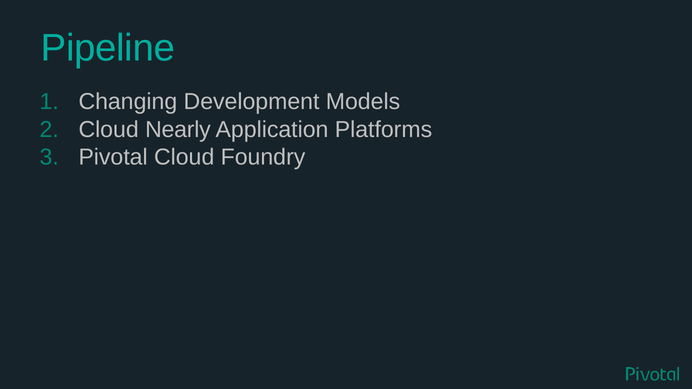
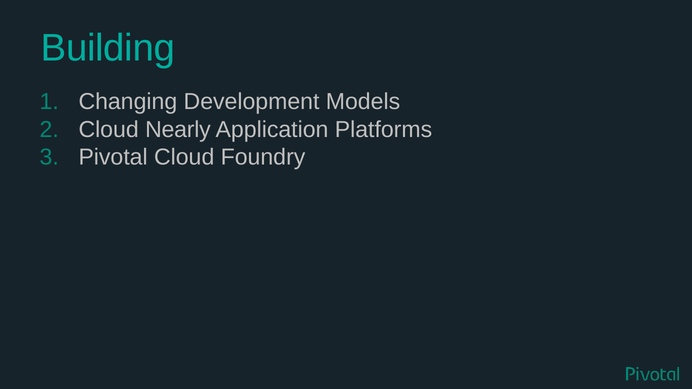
Pipeline: Pipeline -> Building (108, 48)
